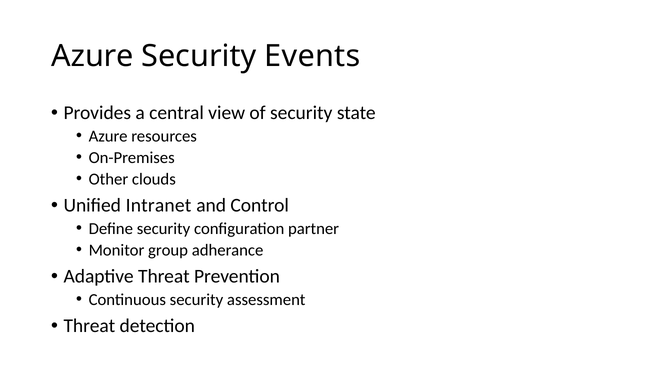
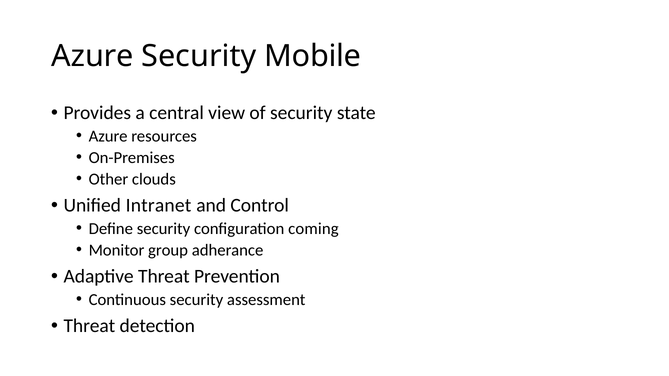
Events: Events -> Mobile (313, 56)
partner: partner -> coming (313, 229)
